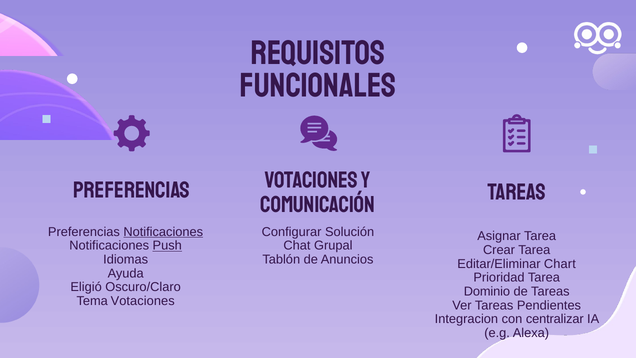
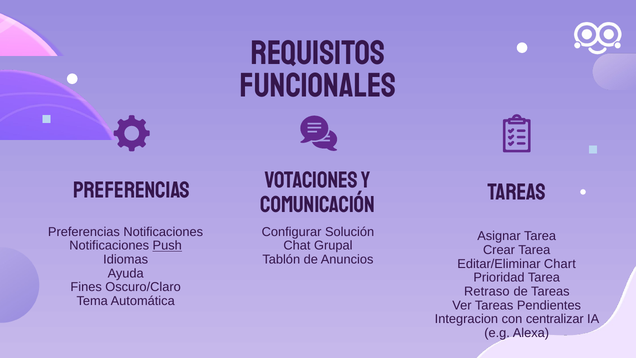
Notificaciones underline: present -> none (163, 232)
Eligió: Eligió -> Fines (86, 287)
Dominio: Dominio -> Retraso (487, 291)
Tema Votaciones: Votaciones -> Automática (143, 301)
